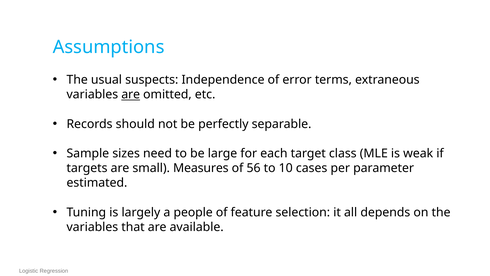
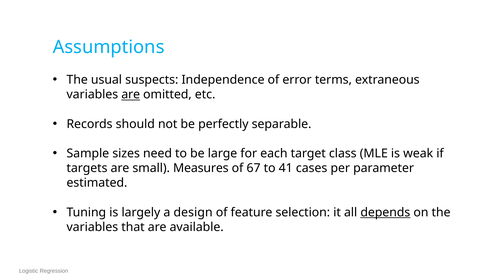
56: 56 -> 67 (254, 168)
10: 10 -> 41 (286, 168)
people: people -> design (193, 212)
depends underline: none -> present (385, 212)
